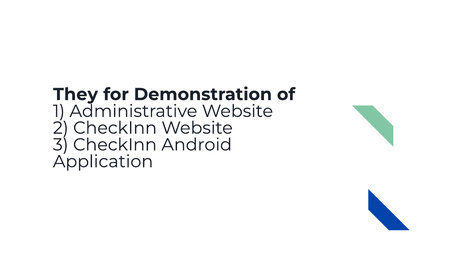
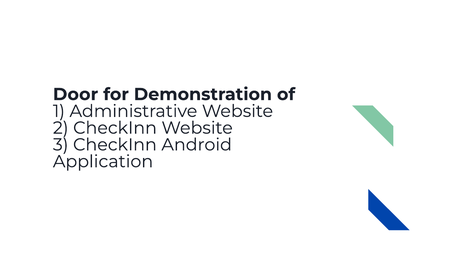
They: They -> Door (76, 94)
